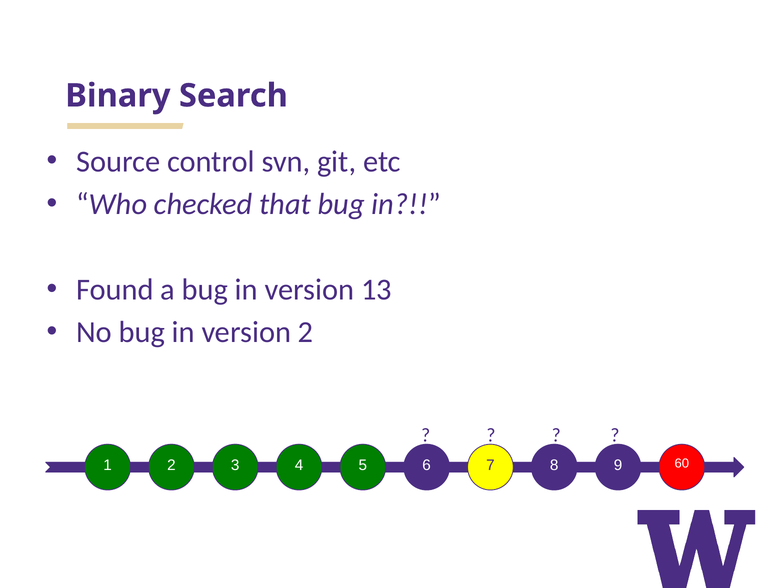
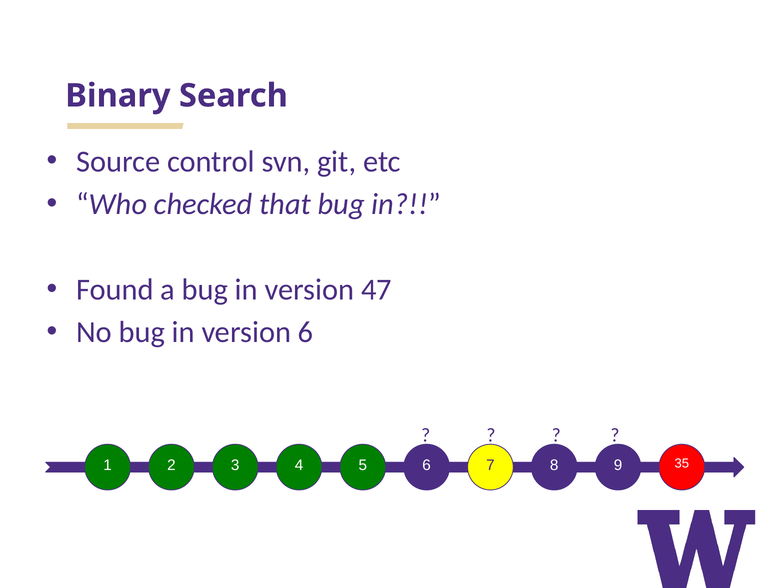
13: 13 -> 47 (376, 289)
version 2: 2 -> 6 (306, 332)
60: 60 -> 35 (682, 463)
